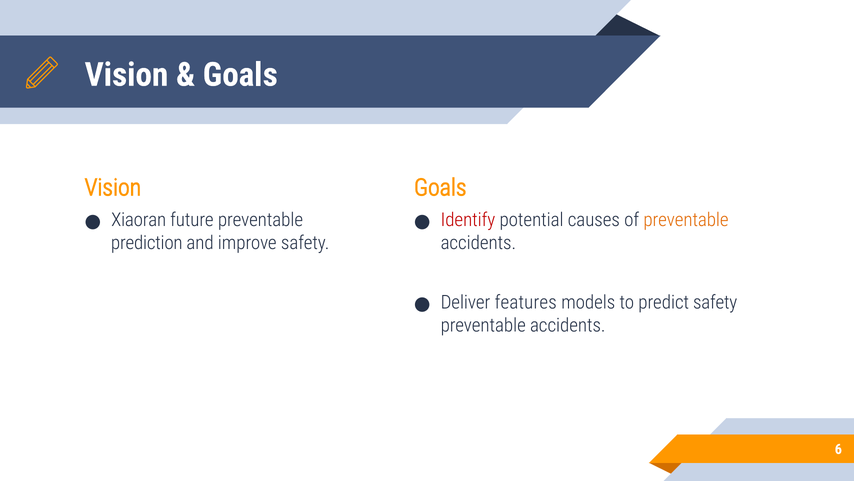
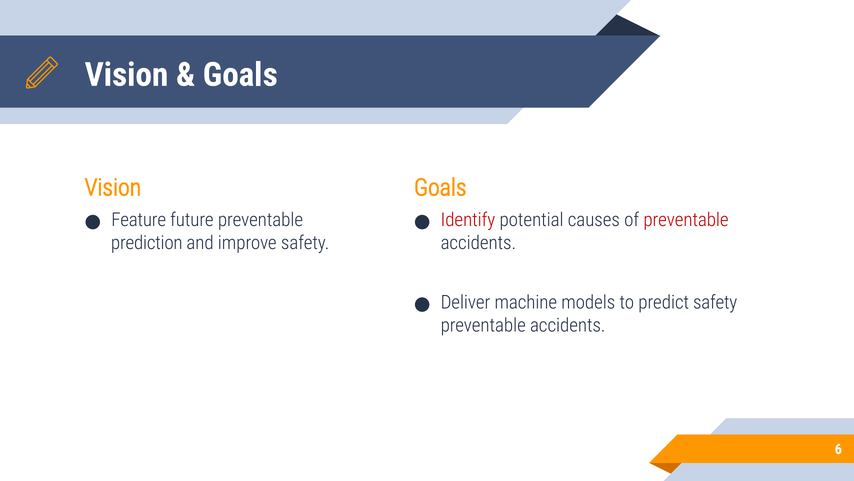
Xiaoran: Xiaoran -> Feature (139, 220)
preventable colour: orange -> red (686, 220)
features: features -> machine (526, 302)
